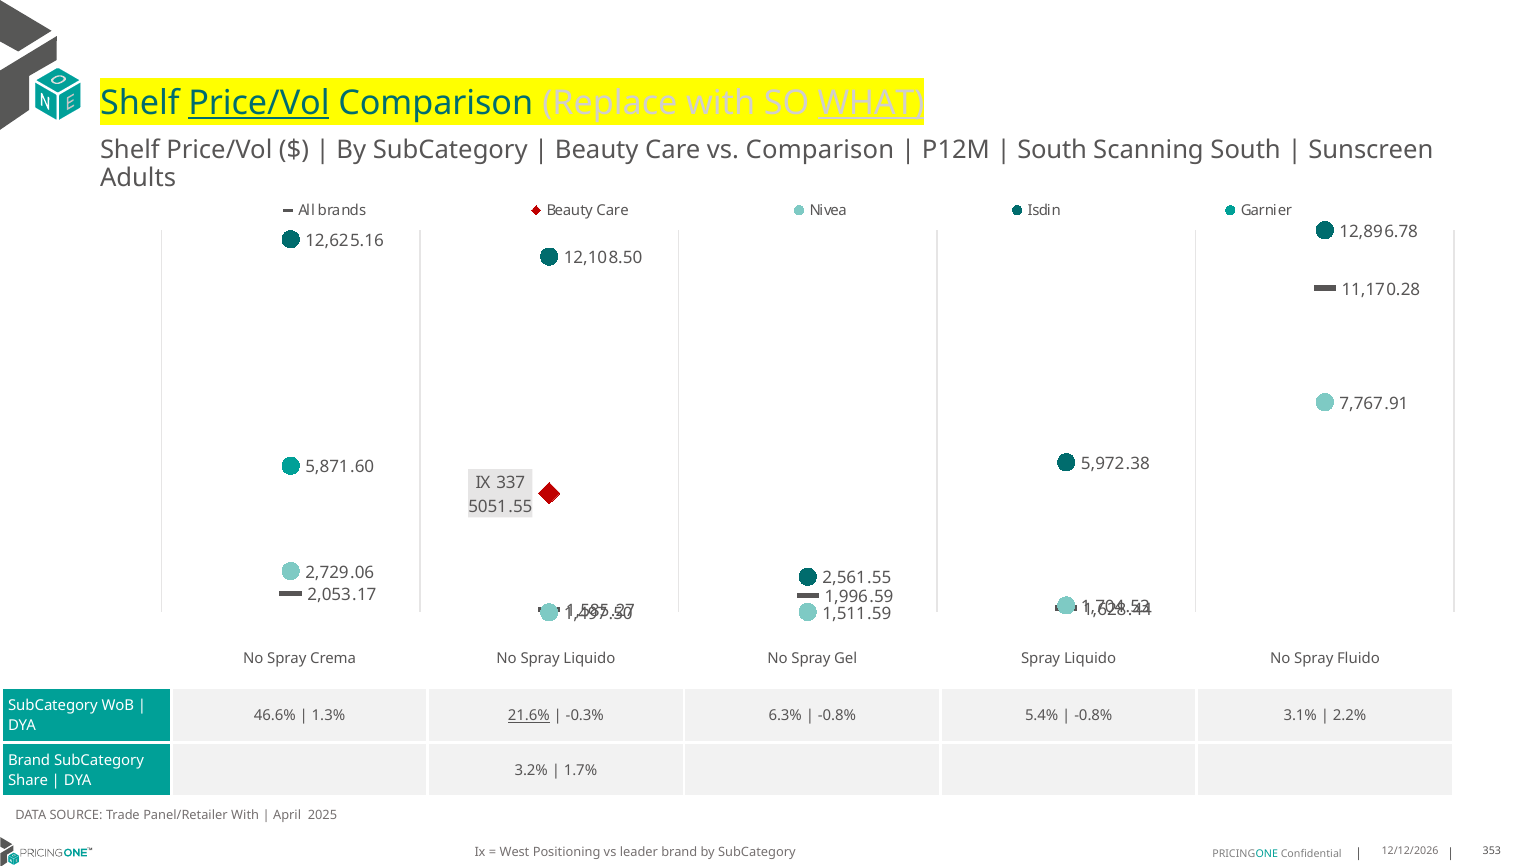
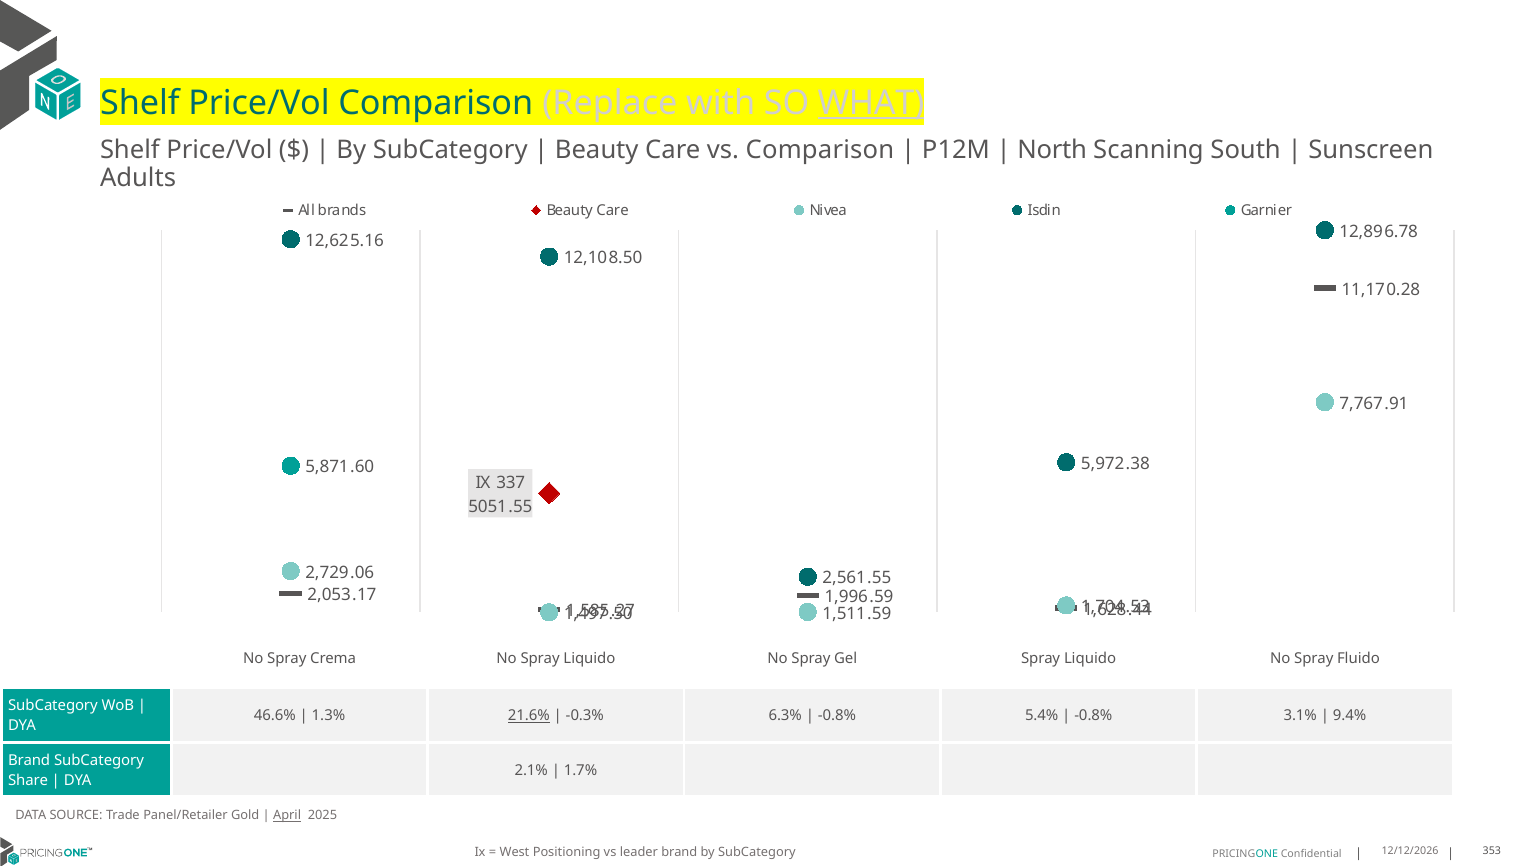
Price/Vol underline: present -> none (259, 103)
South: South -> North (1052, 150)
2.2%: 2.2% -> 9.4% (1350, 715)
3.2%: 3.2% -> 2.1% (531, 770)
Panel/Retailer With: With -> Gold (245, 815)
April underline: none -> present (287, 815)
